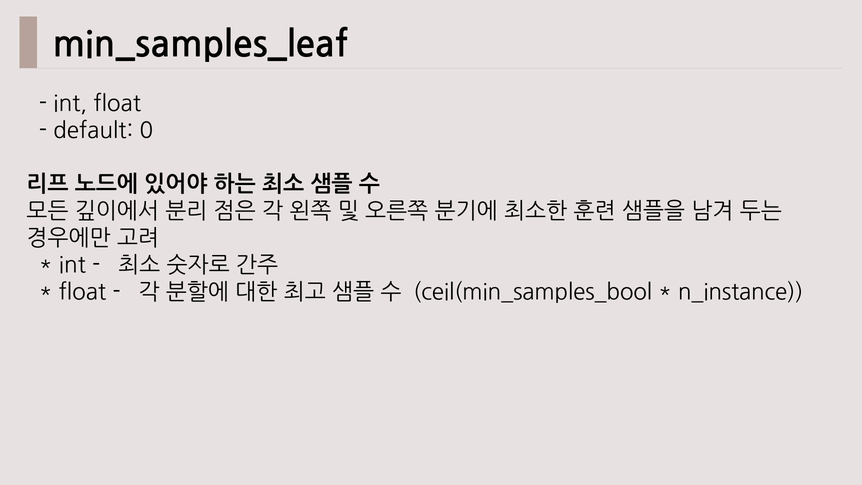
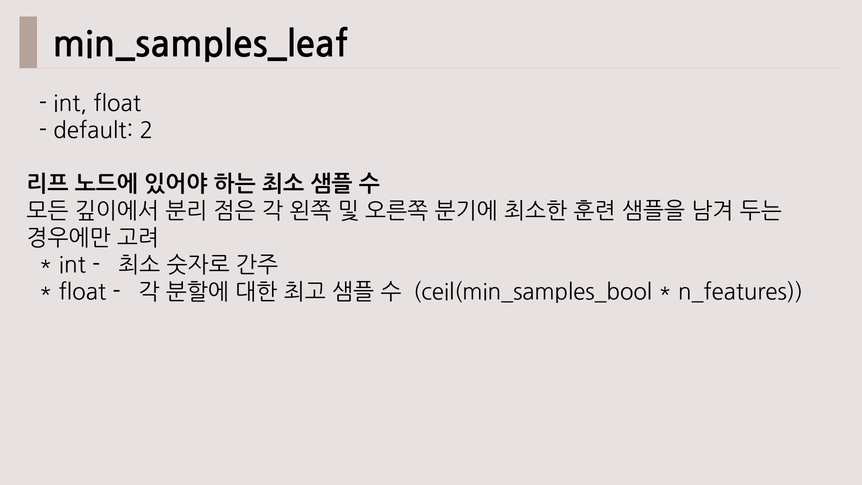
0: 0 -> 2 (146, 131)
n_instance: n_instance -> n_features (740, 292)
